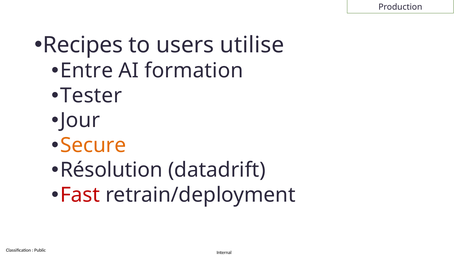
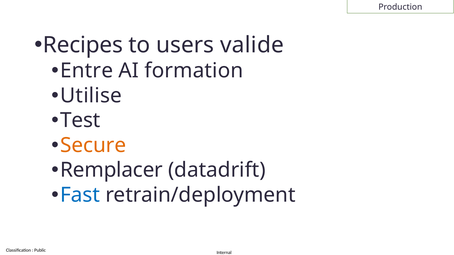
utilise: utilise -> valide (252, 45)
Tester: Tester -> Utilise (91, 96)
Jour: Jour -> Test (80, 121)
Résolution: Résolution -> Remplacer (111, 170)
Fast colour: red -> blue (80, 195)
